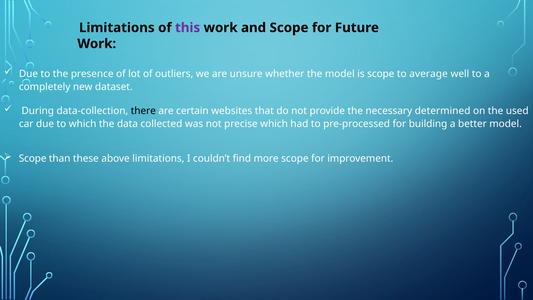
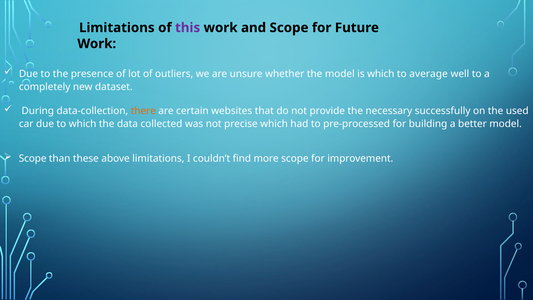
is scope: scope -> which (381, 74)
there colour: black -> orange (143, 111)
determined: determined -> successfully (443, 111)
